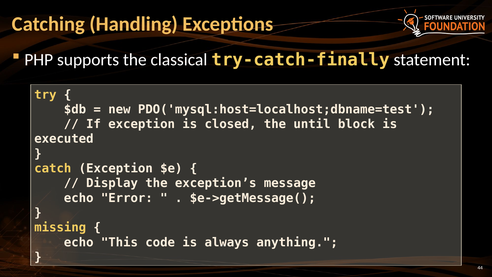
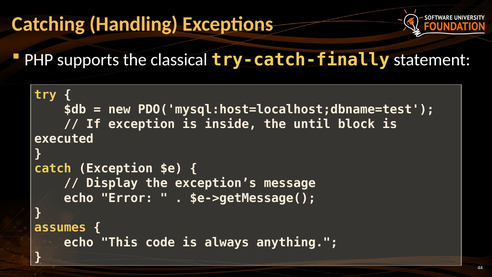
closed: closed -> inside (231, 124)
missing: missing -> assumes (60, 227)
